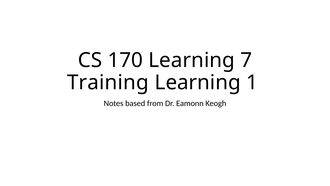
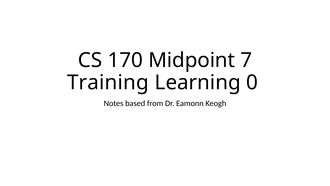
170 Learning: Learning -> Midpoint (192, 60)
1: 1 -> 0 (252, 82)
